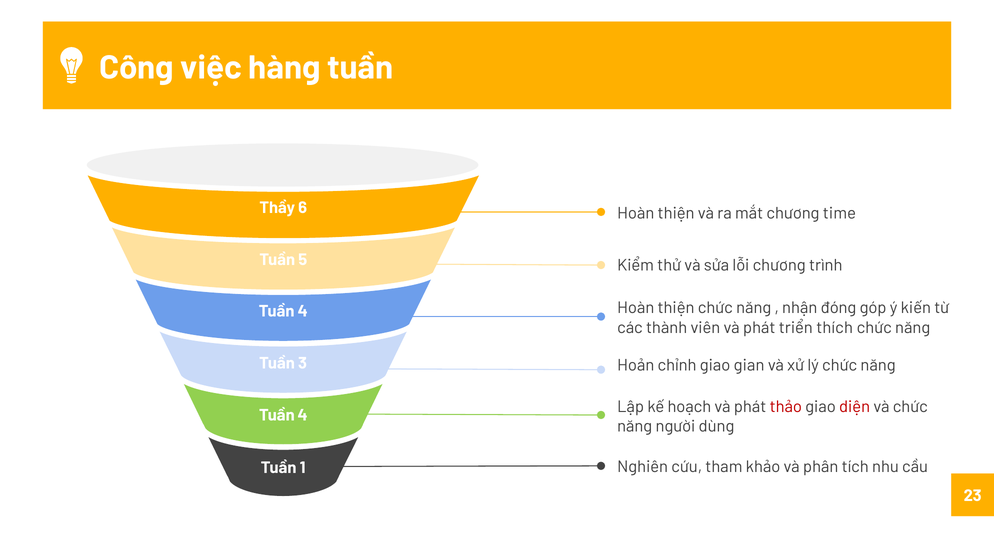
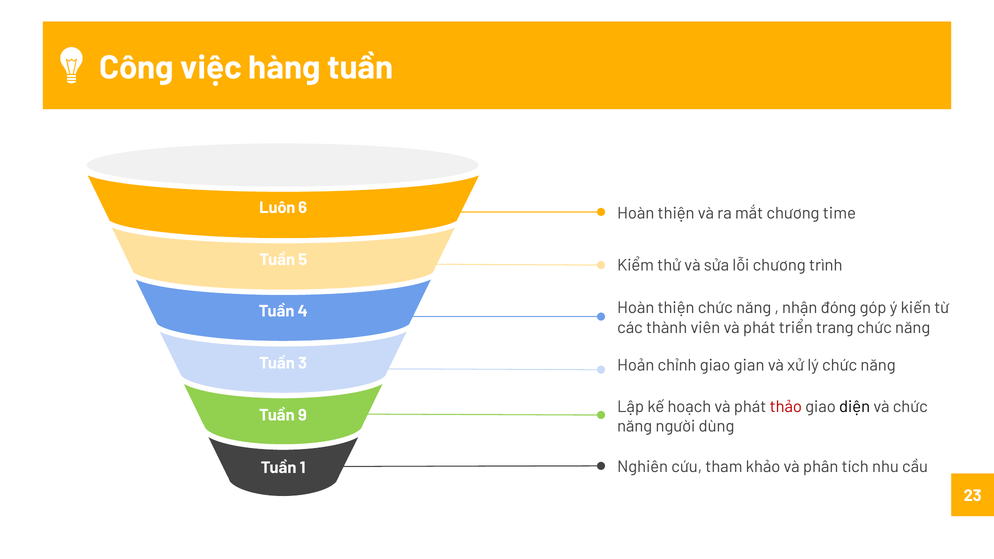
Thầy: Thầy -> Luôn (277, 208)
thích: thích -> trang (835, 328)
diện colour: red -> black (855, 407)
4: 4 -> 9 (302, 415)
